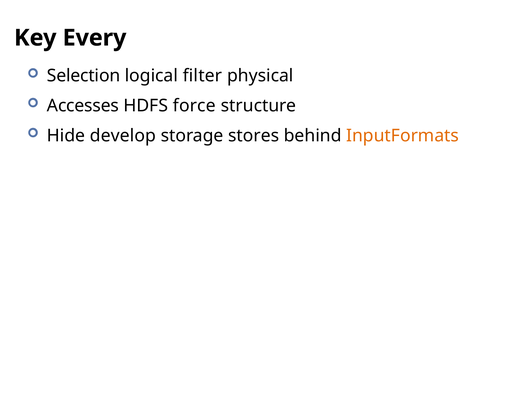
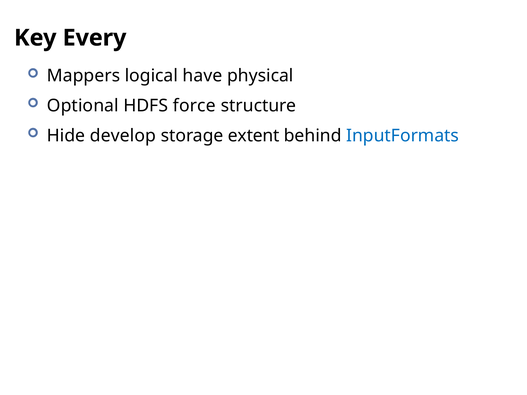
Selection: Selection -> Mappers (84, 76)
filter: filter -> have (203, 76)
Accesses: Accesses -> Optional (83, 106)
stores: stores -> extent (254, 136)
InputFormats colour: orange -> blue (403, 136)
